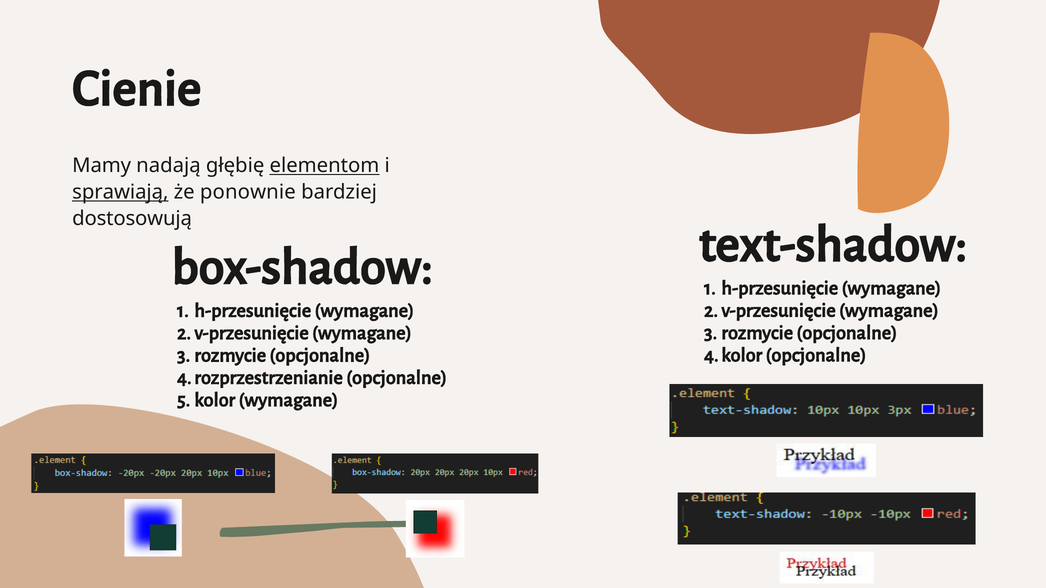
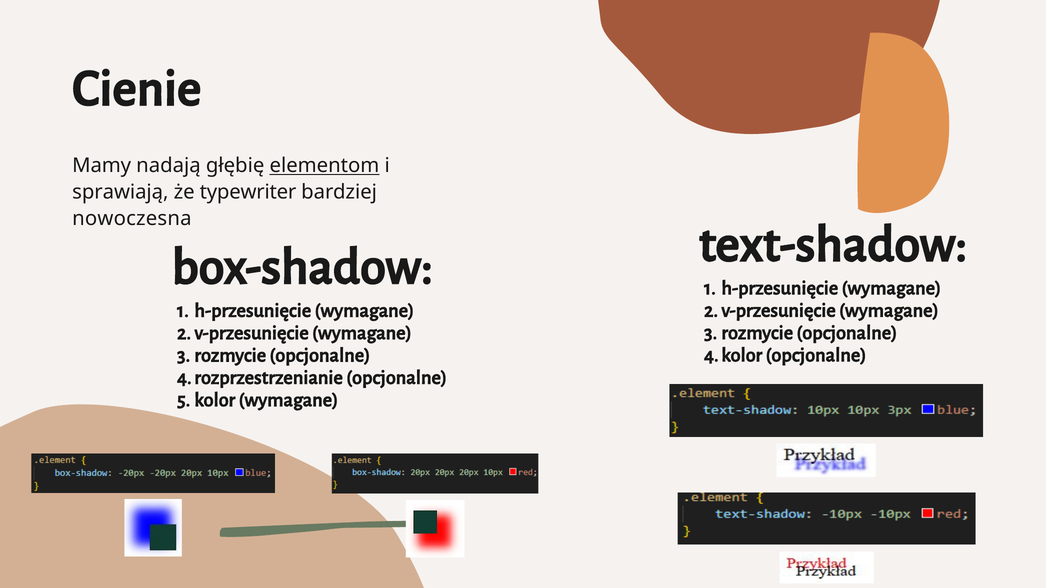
sprawiają underline: present -> none (120, 192)
ponownie: ponownie -> typewriter (248, 192)
dostosowują: dostosowują -> nowoczesna (132, 219)
